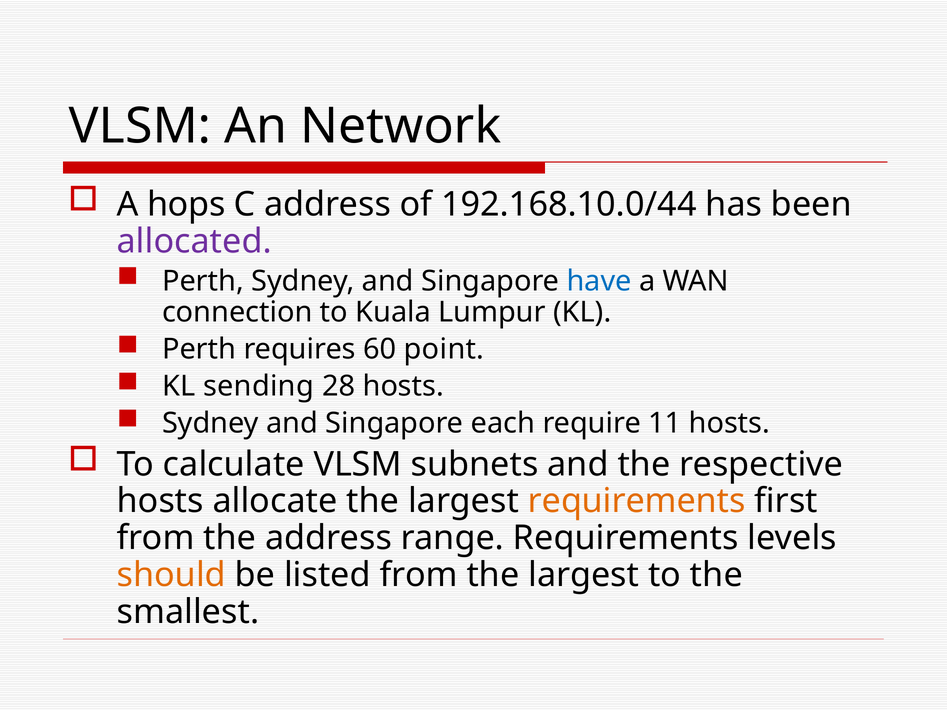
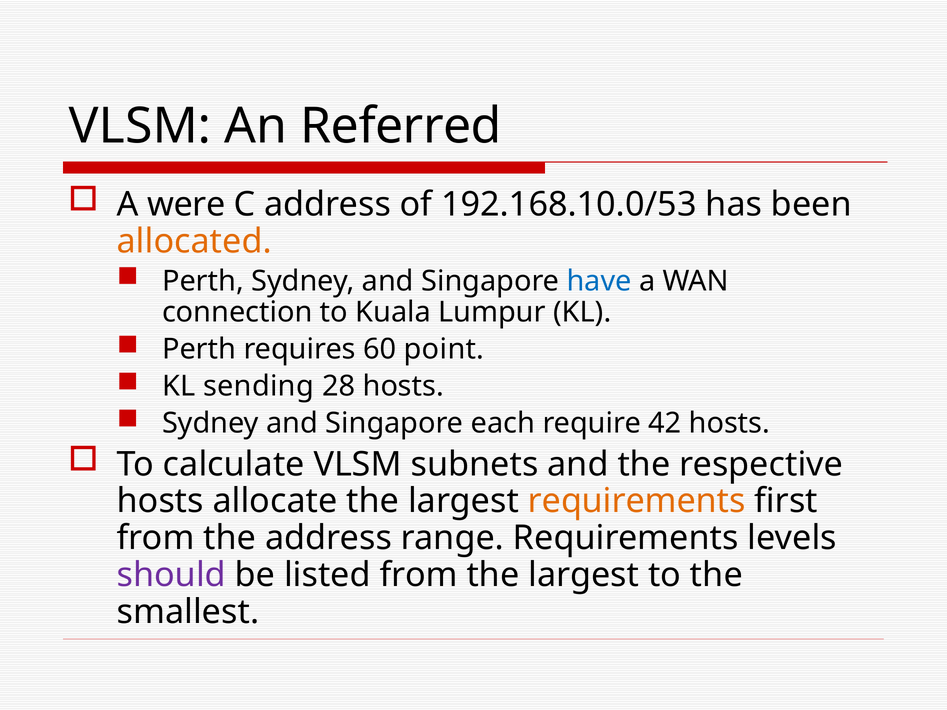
Network: Network -> Referred (401, 126)
hops: hops -> were (186, 204)
192.168.10.0/44: 192.168.10.0/44 -> 192.168.10.0/53 (569, 204)
allocated colour: purple -> orange (194, 241)
11: 11 -> 42 (665, 424)
should colour: orange -> purple (171, 575)
